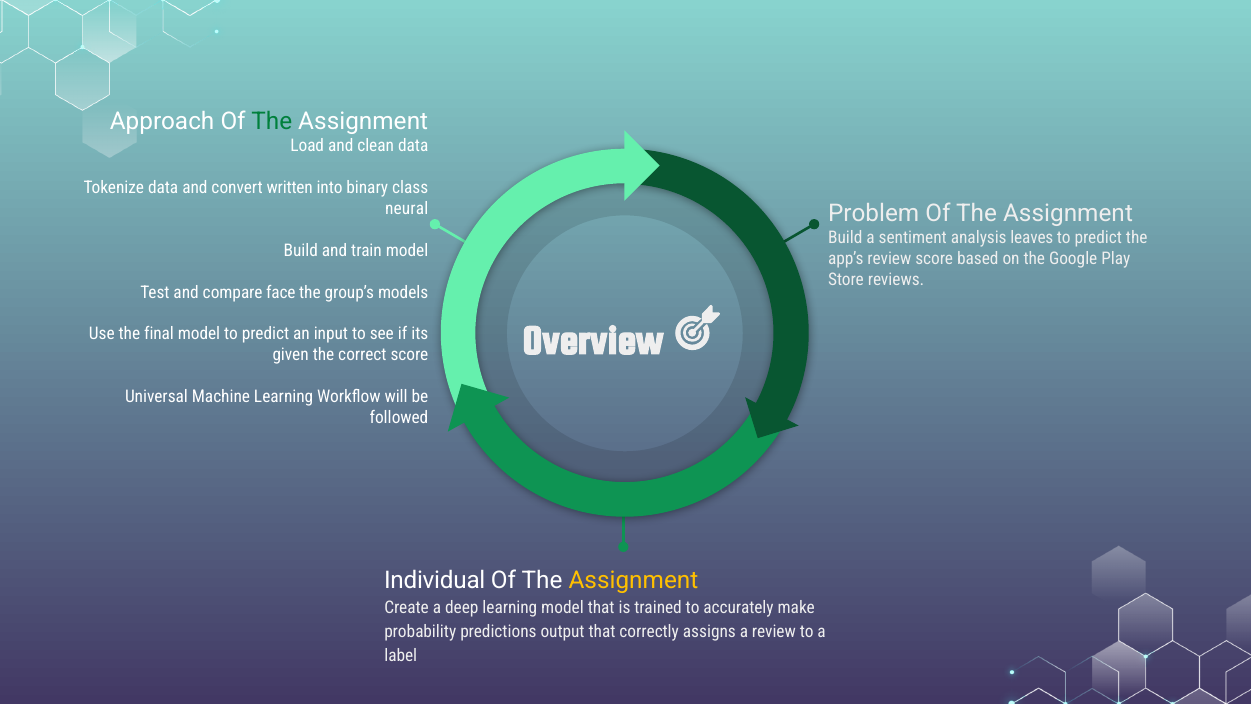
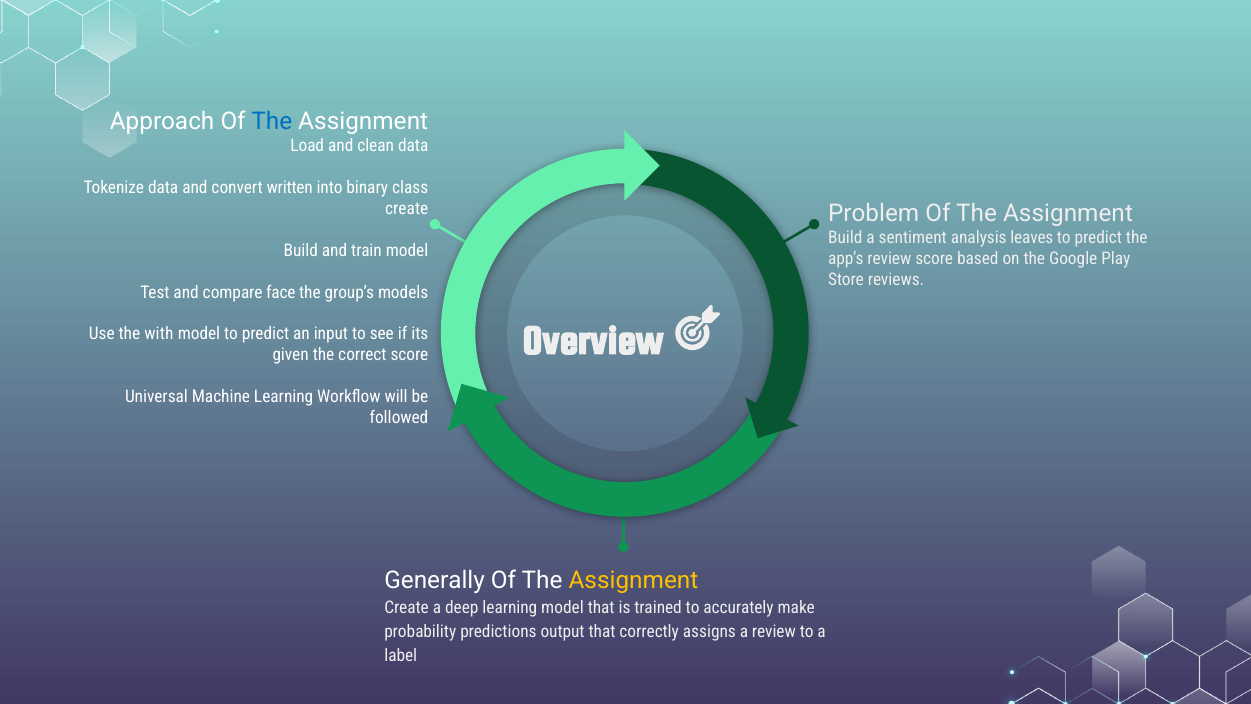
The colour: green -> blue (272, 121)
neural: neural -> create (407, 209)
final: final -> with (159, 334)
Individual: Individual -> Generally (435, 580)
